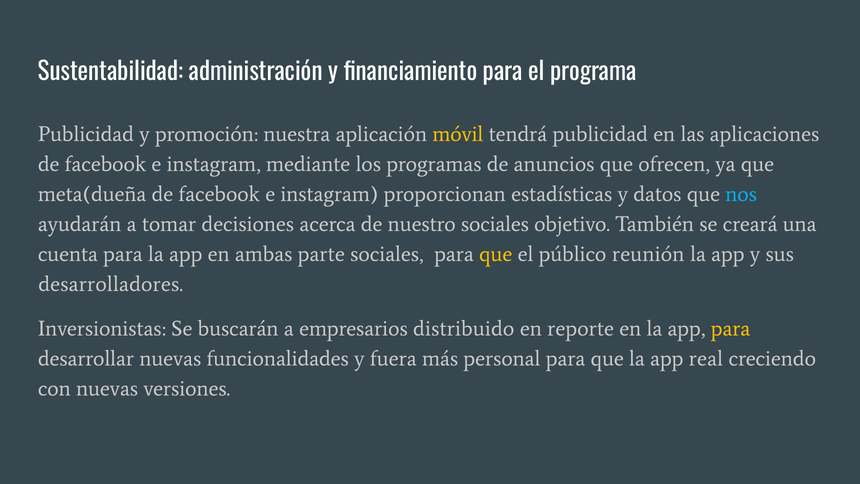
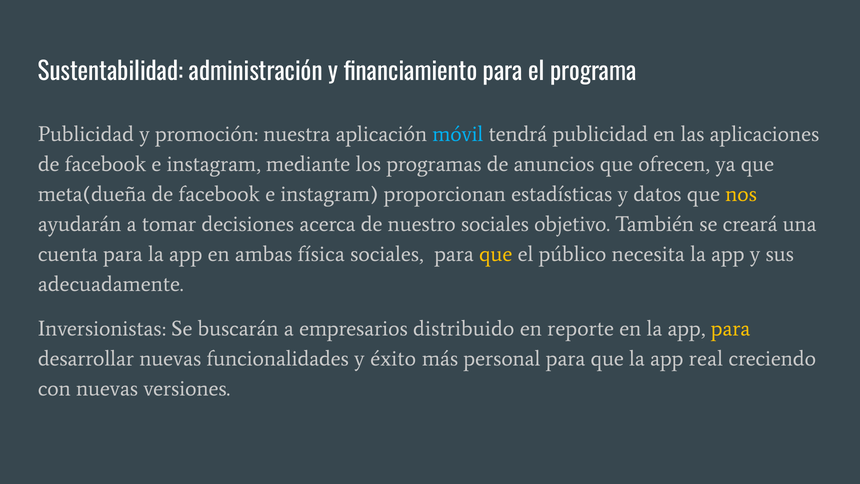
móvil colour: yellow -> light blue (458, 134)
nos colour: light blue -> yellow (741, 194)
parte: parte -> física (321, 254)
reunión: reunión -> necesita (648, 254)
desarrolladores: desarrolladores -> adecuadamente (111, 284)
fuera: fuera -> éxito (393, 358)
